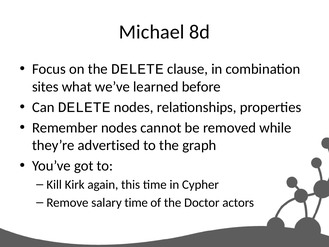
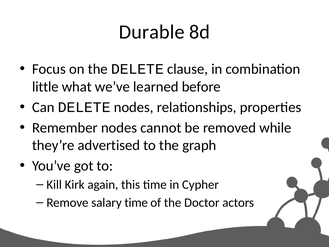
Michael: Michael -> Durable (152, 32)
sites: sites -> little (45, 87)
